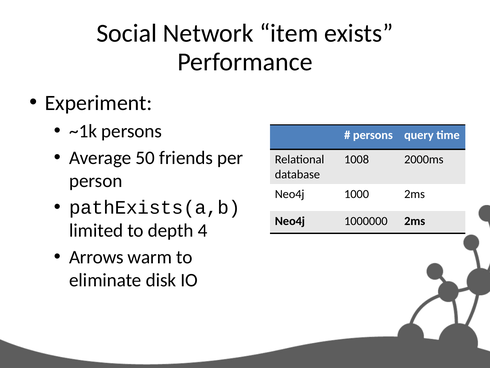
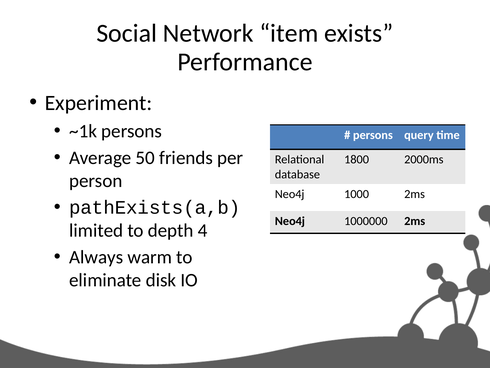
1008: 1008 -> 1800 (357, 159)
Arrows: Arrows -> Always (96, 257)
